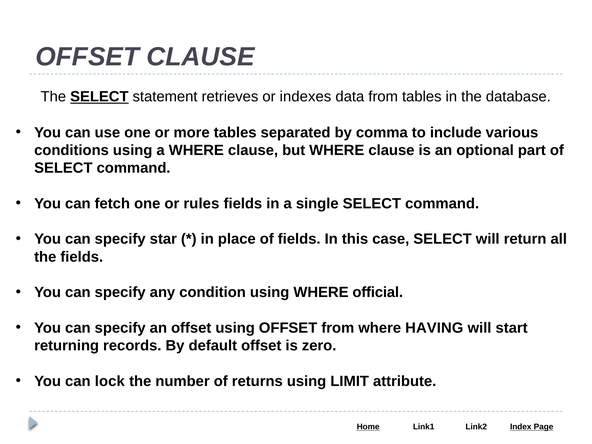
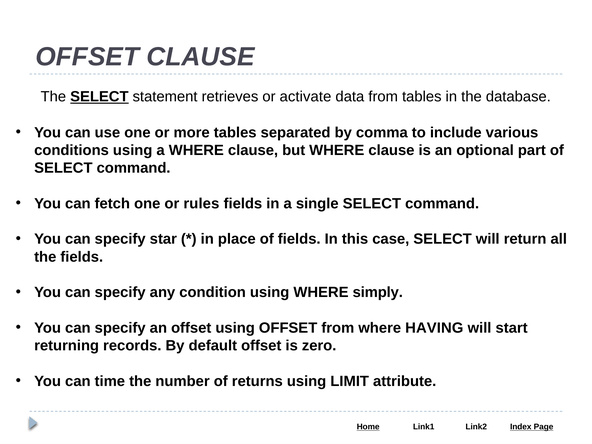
indexes: indexes -> activate (305, 97)
official: official -> simply (378, 292)
lock: lock -> time (110, 381)
